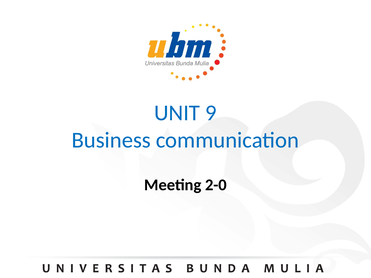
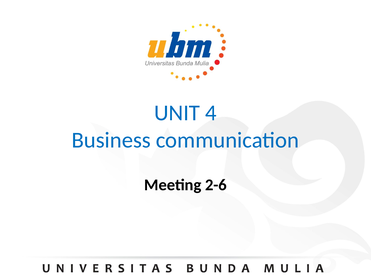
9: 9 -> 4 (211, 113)
2-0: 2-0 -> 2-6 (216, 185)
